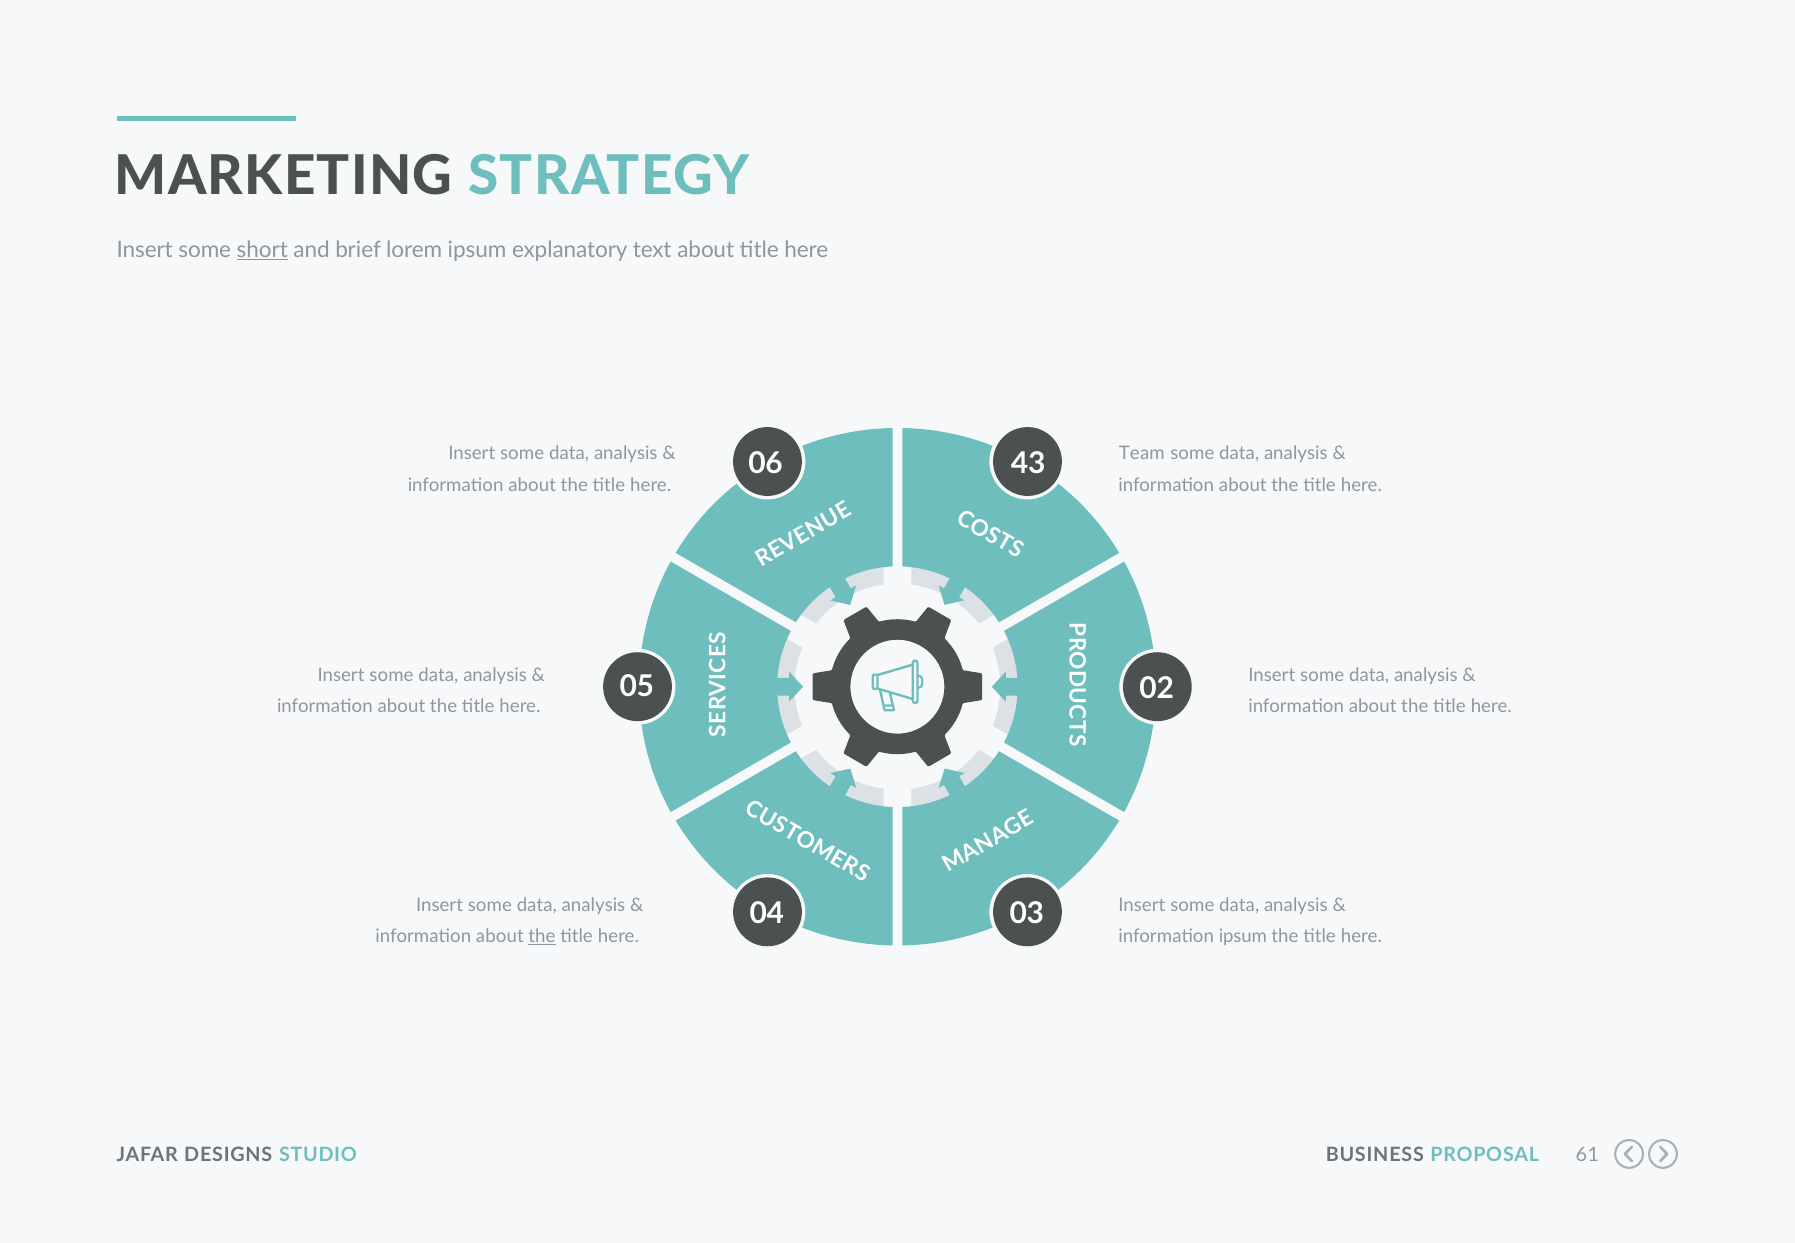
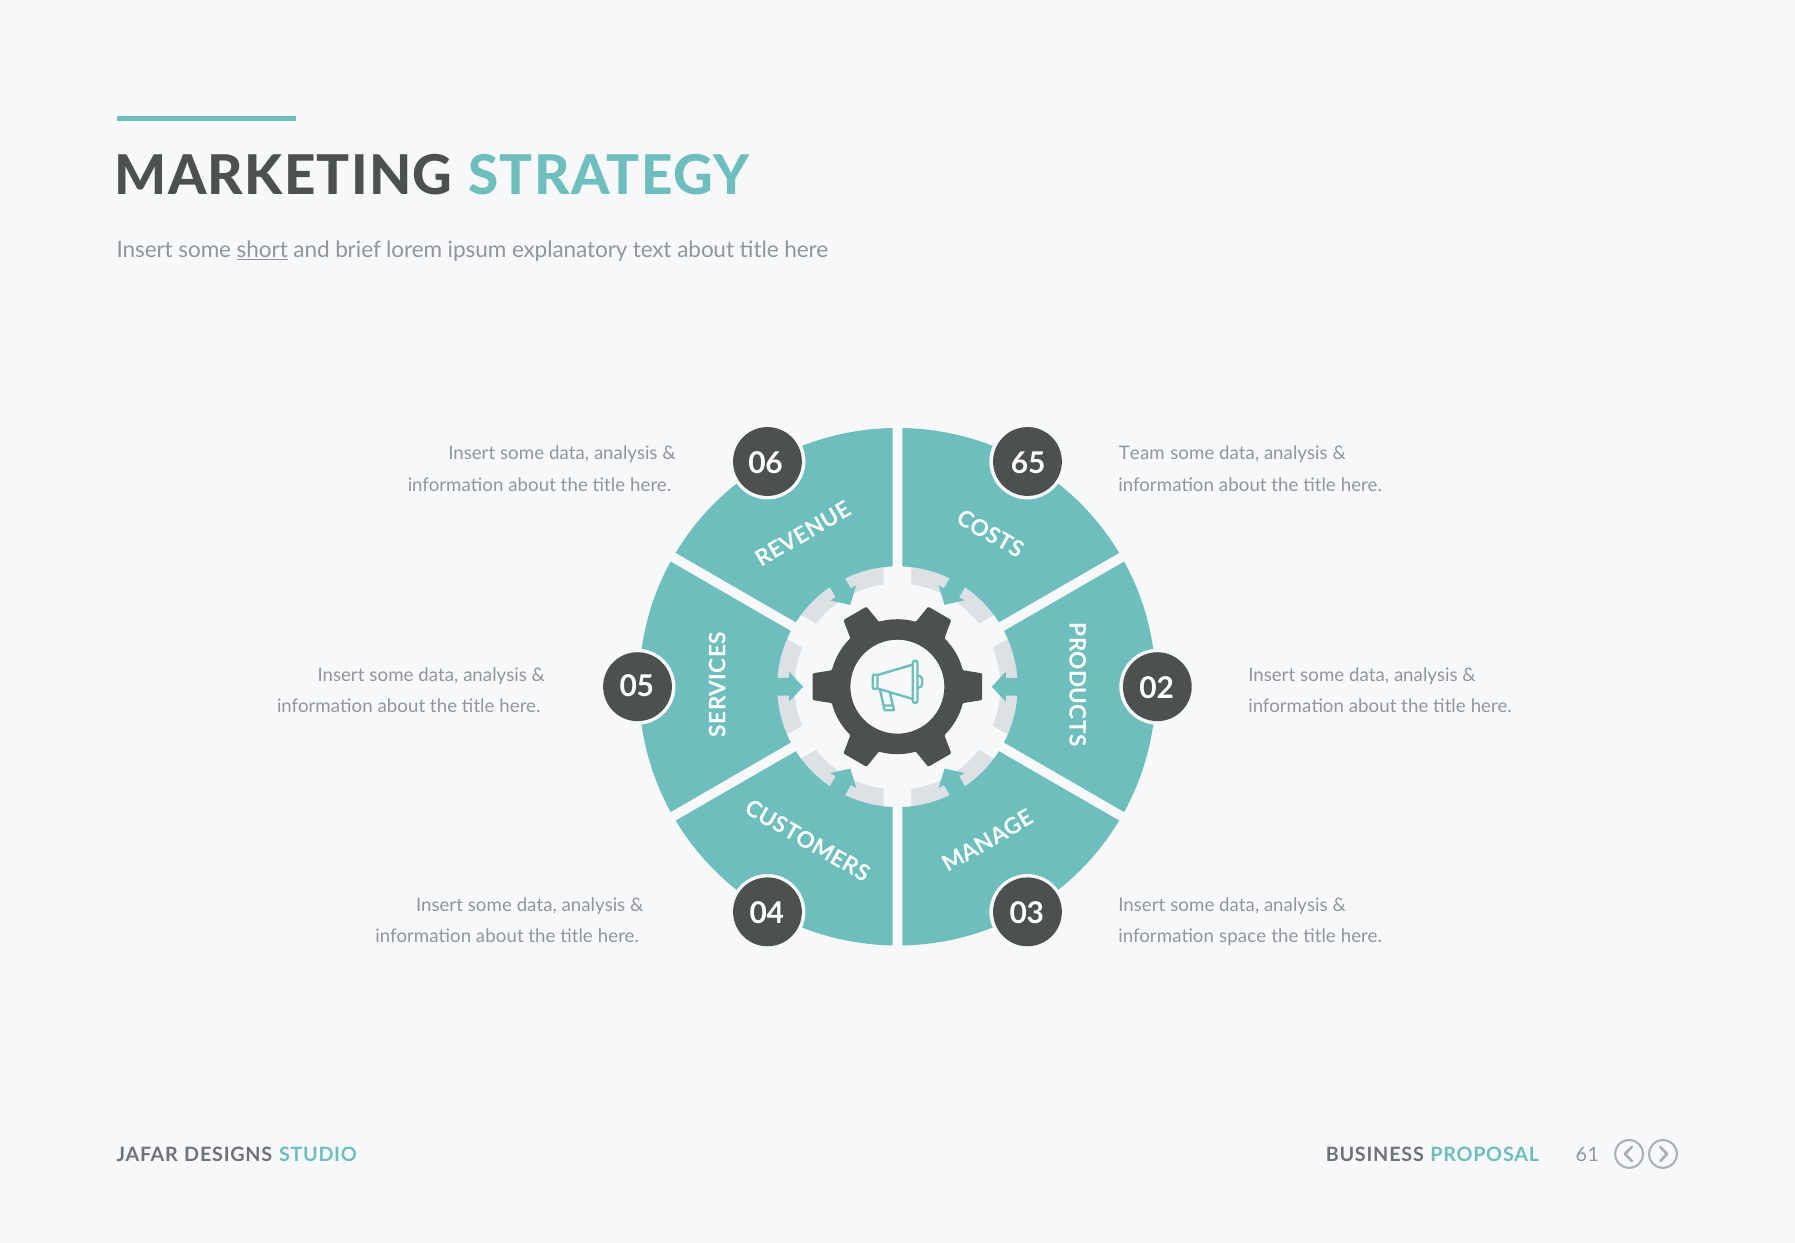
43: 43 -> 65 (1028, 464)
the underline: present -> none (542, 937)
information ipsum: ipsum -> space (1243, 937)
